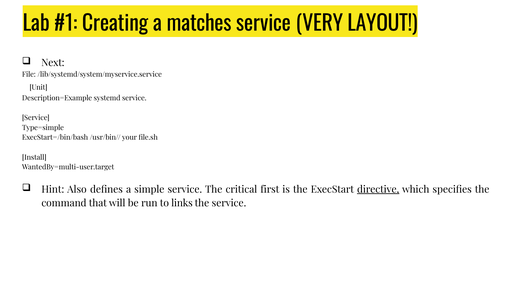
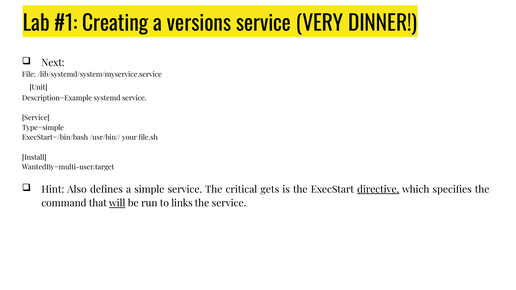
matches: matches -> versions (199, 24)
LAYOUT: LAYOUT -> DINNER (383, 24)
first: first -> gets (270, 190)
will underline: none -> present (117, 203)
